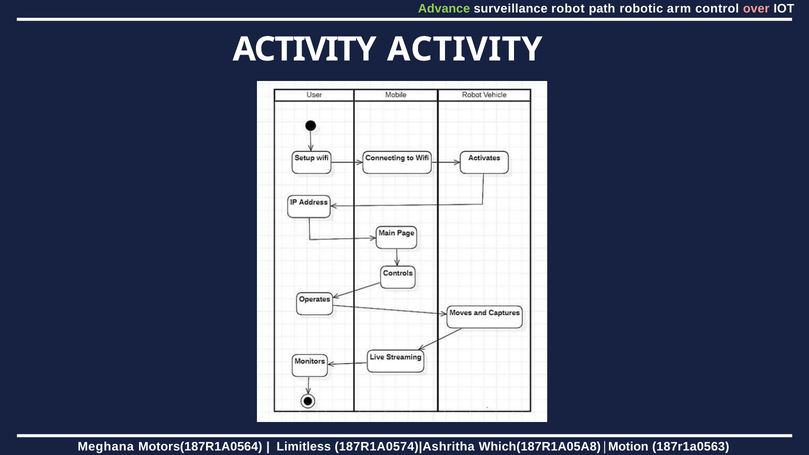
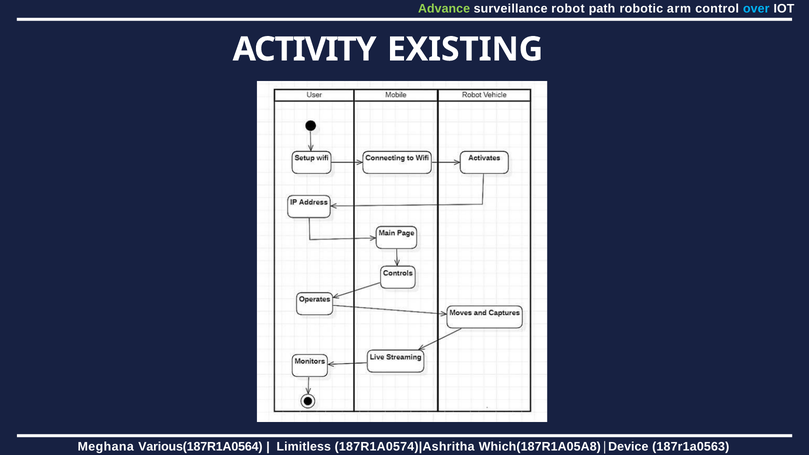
over colour: pink -> light blue (756, 9)
ACTIVITY ACTIVITY: ACTIVITY -> EXISTING (465, 49)
Motors(187R1A0564: Motors(187R1A0564 -> Various(187R1A0564 (200, 447)
Motion: Motion -> Device (628, 447)
